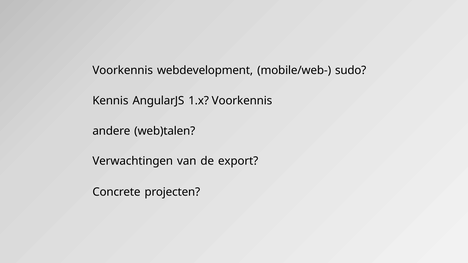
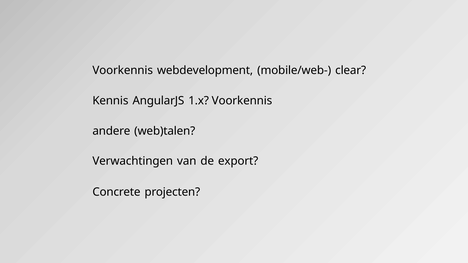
sudo: sudo -> clear (351, 70)
